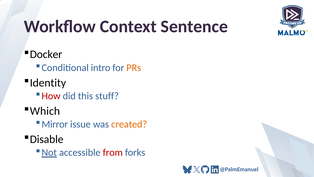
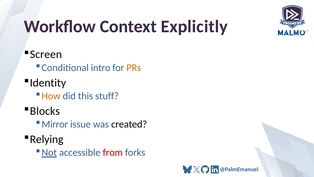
Sentence: Sentence -> Explicitly (194, 26)
Docker: Docker -> Screen (46, 54)
How colour: red -> orange (51, 96)
Which: Which -> Blocks (45, 111)
created colour: orange -> black (129, 124)
Disable: Disable -> Relying (47, 139)
